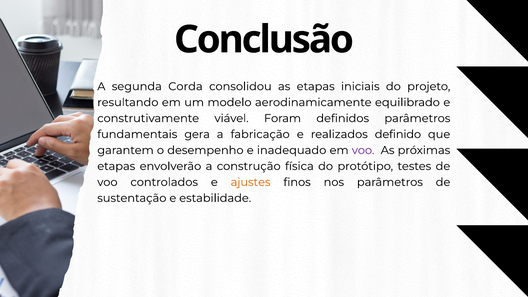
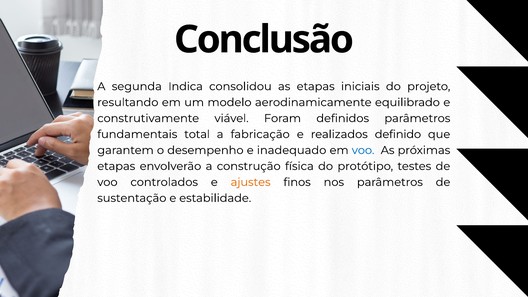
Corda: Corda -> Indica (186, 86)
gera: gera -> total (197, 134)
voo colour: purple -> blue (363, 150)
